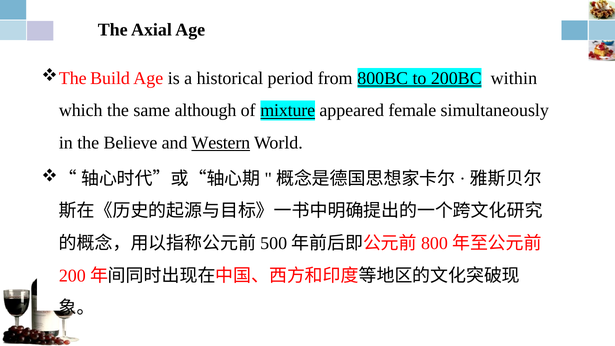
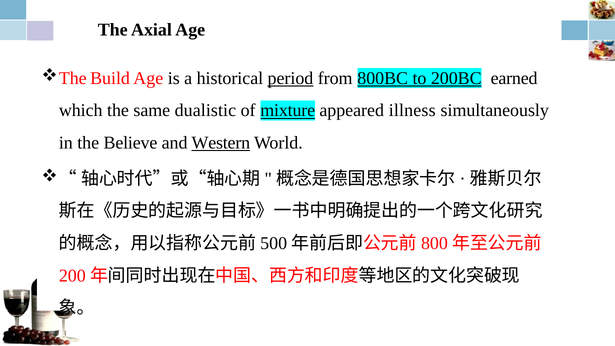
period underline: none -> present (290, 78)
within: within -> earned (514, 78)
although: although -> dualistic (205, 111)
female: female -> illness (412, 111)
